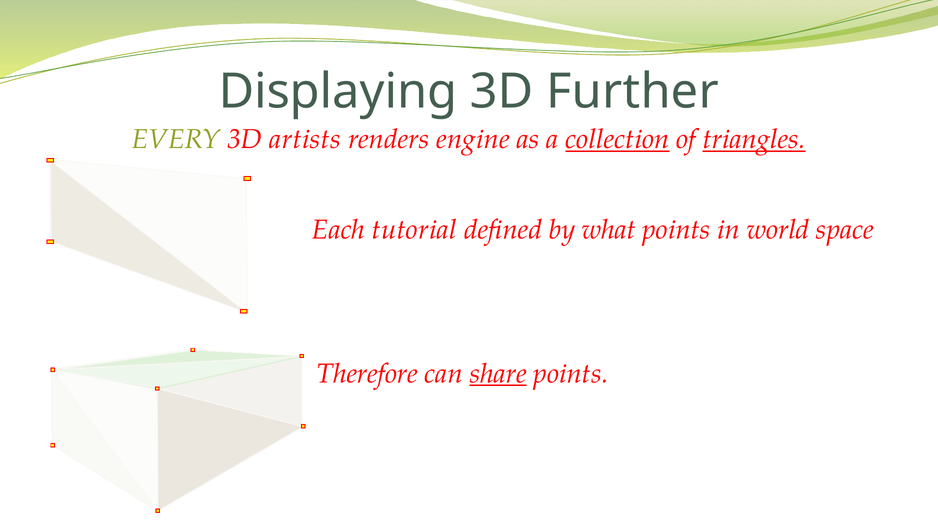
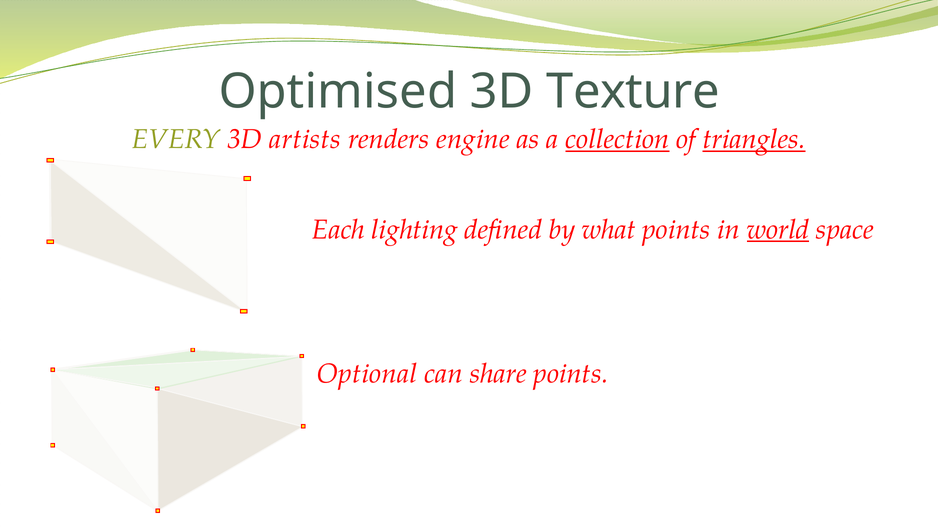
Displaying: Displaying -> Optimised (338, 92)
Further: Further -> Texture (633, 92)
tutorial: tutorial -> lighting (415, 230)
world underline: none -> present (778, 230)
Therefore: Therefore -> Optional (367, 374)
share underline: present -> none (498, 374)
